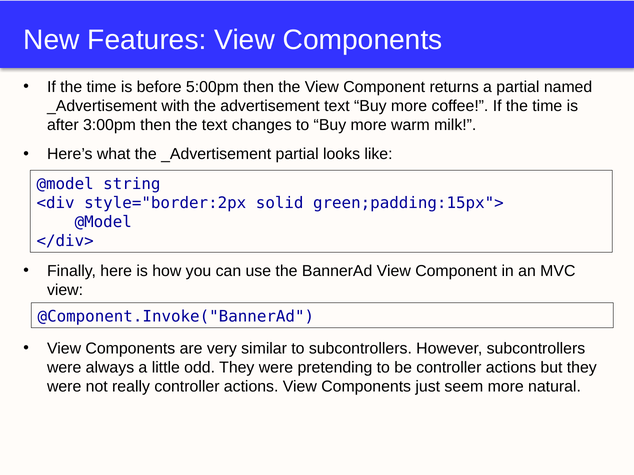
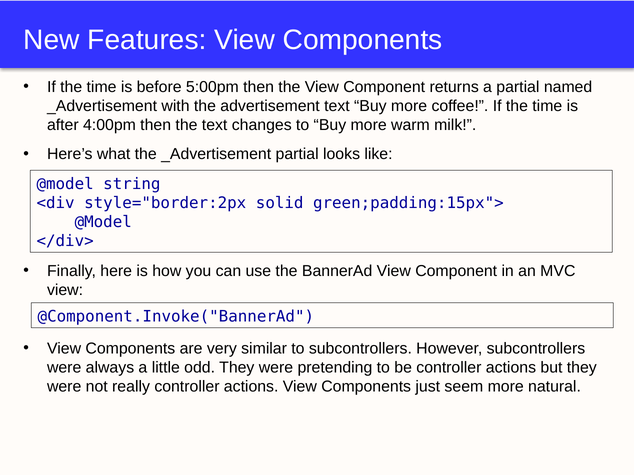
3:00pm: 3:00pm -> 4:00pm (109, 125)
